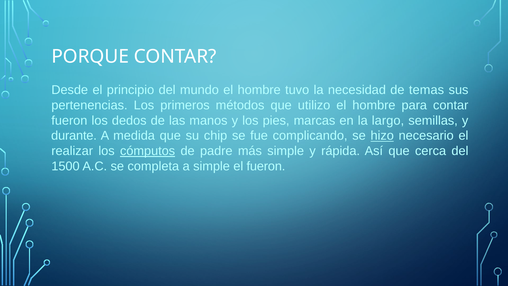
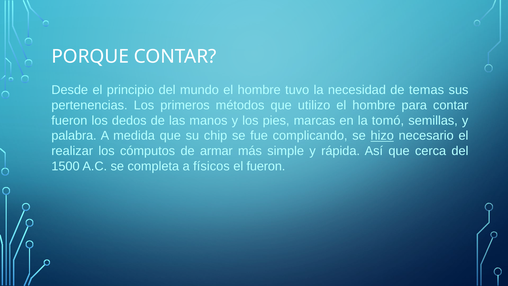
largo: largo -> tomó (388, 120)
durante: durante -> palabra (74, 136)
cómputos underline: present -> none (148, 151)
padre: padre -> armar (216, 151)
a simple: simple -> físicos (211, 166)
